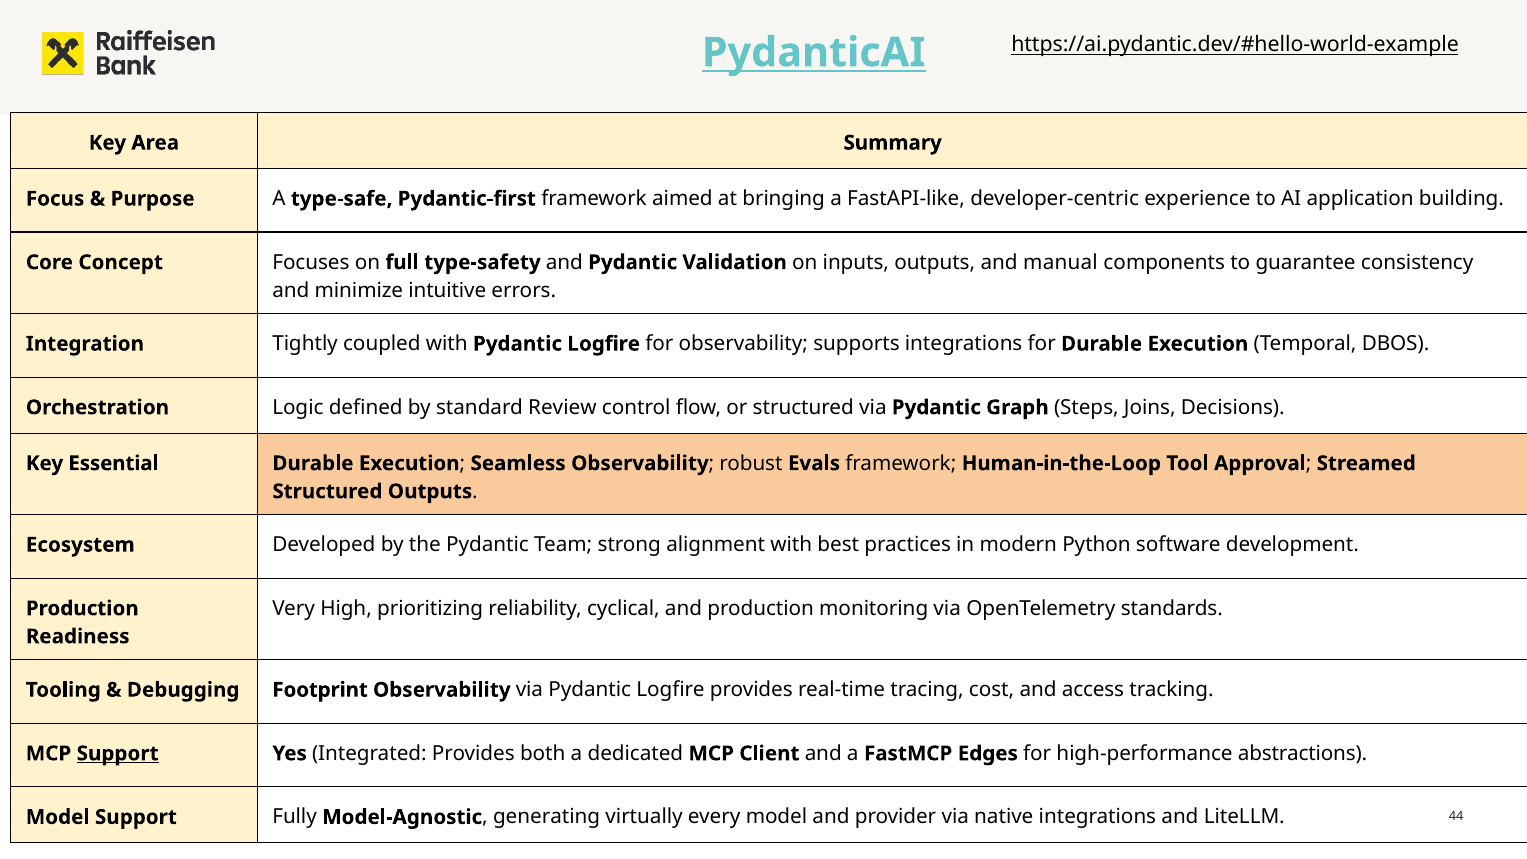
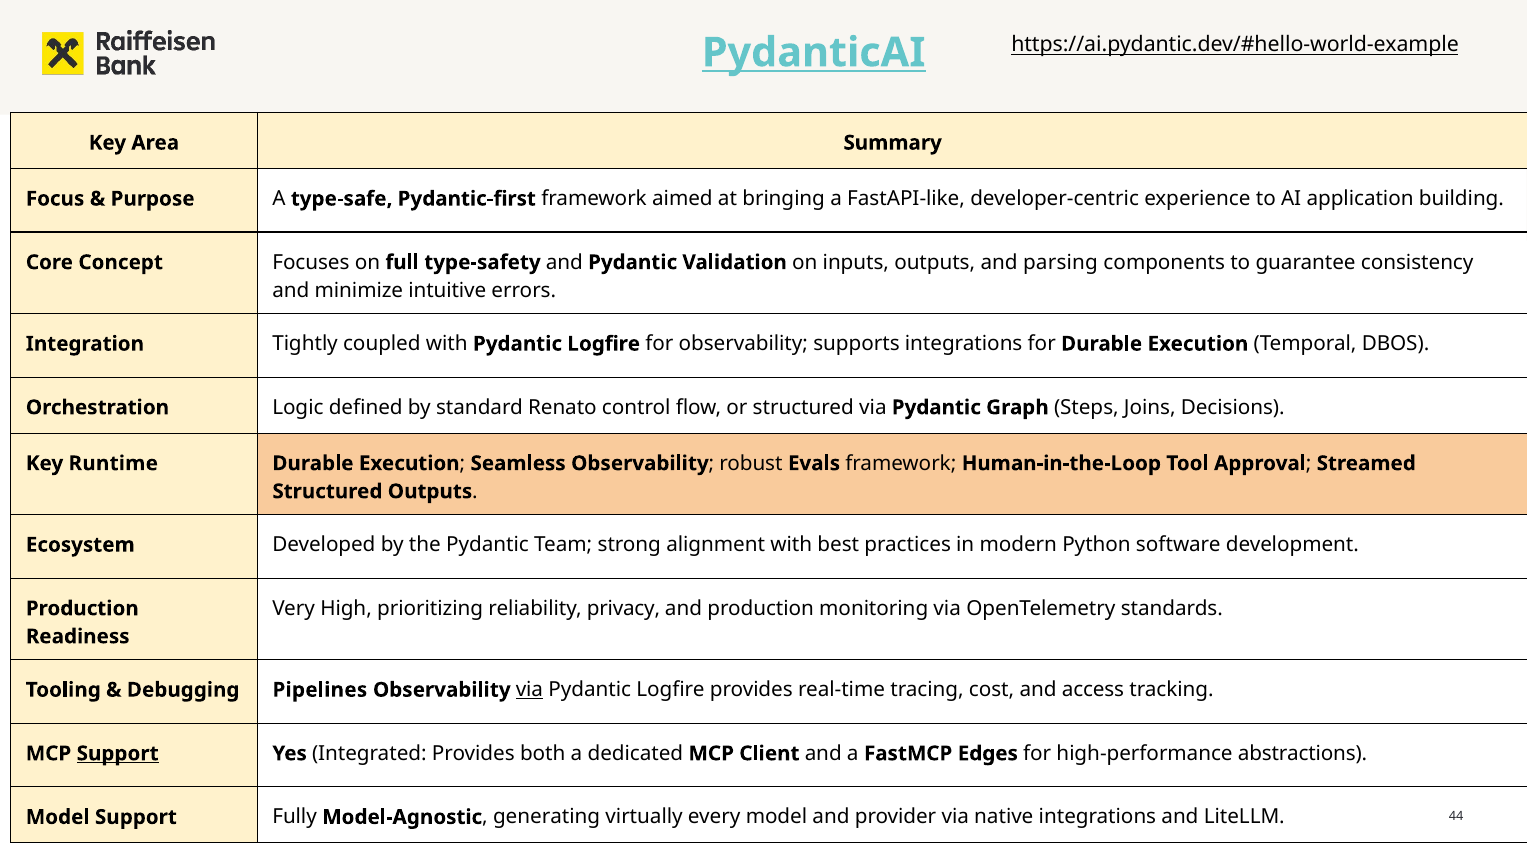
manual: manual -> parsing (1061, 262)
Review: Review -> Renato (562, 407)
Essential: Essential -> Runtime (113, 463)
cyclical: cyclical -> privacy (623, 608)
Footprint: Footprint -> Pipelines (320, 690)
via underline: none -> present (529, 690)
